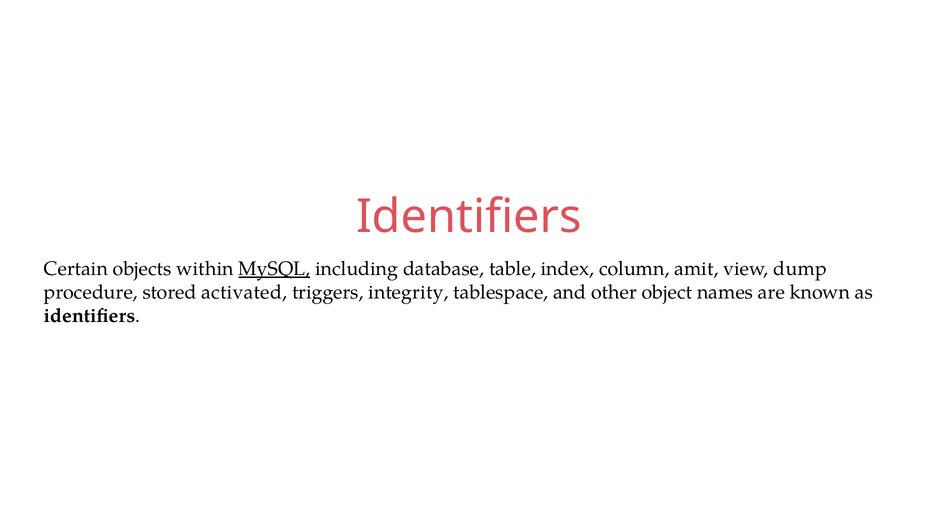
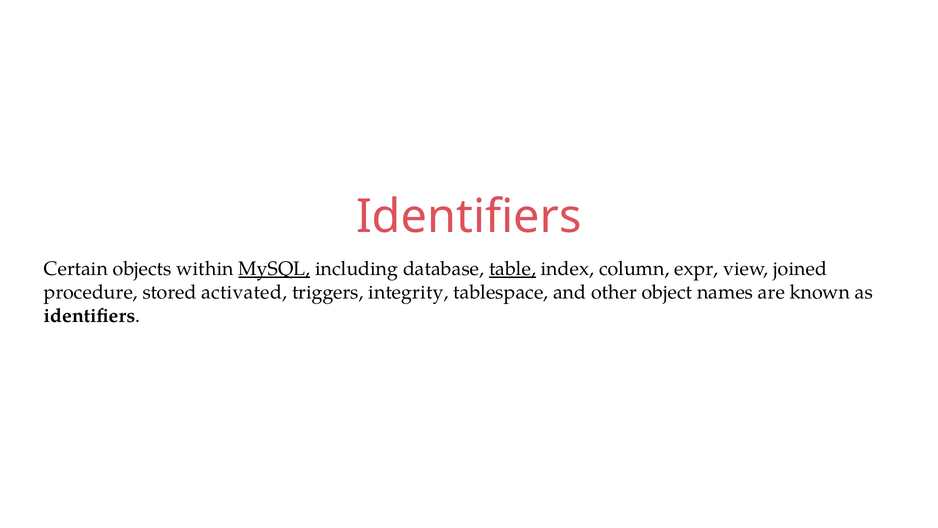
table underline: none -> present (512, 269)
amit: amit -> expr (696, 269)
dump: dump -> joined (800, 269)
